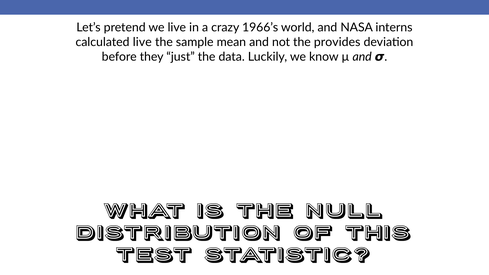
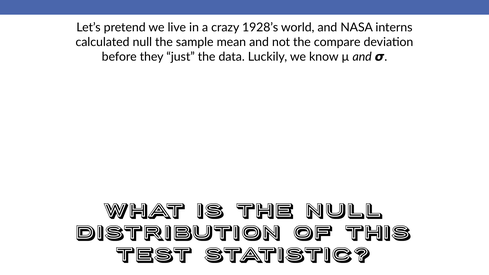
1966’s: 1966’s -> 1928’s (260, 27)
calculated live: live -> null (142, 42)
provides: provides -> compare (337, 42)
